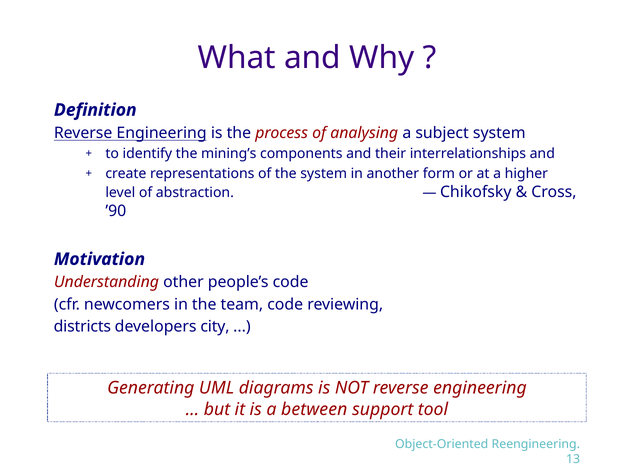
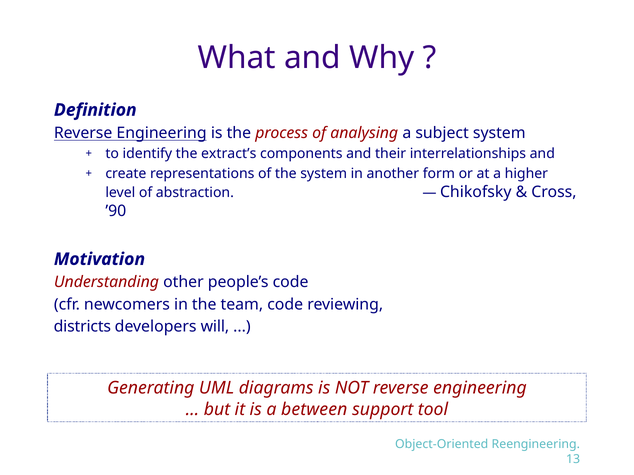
mining’s: mining’s -> extract’s (229, 154)
city: city -> will (215, 327)
